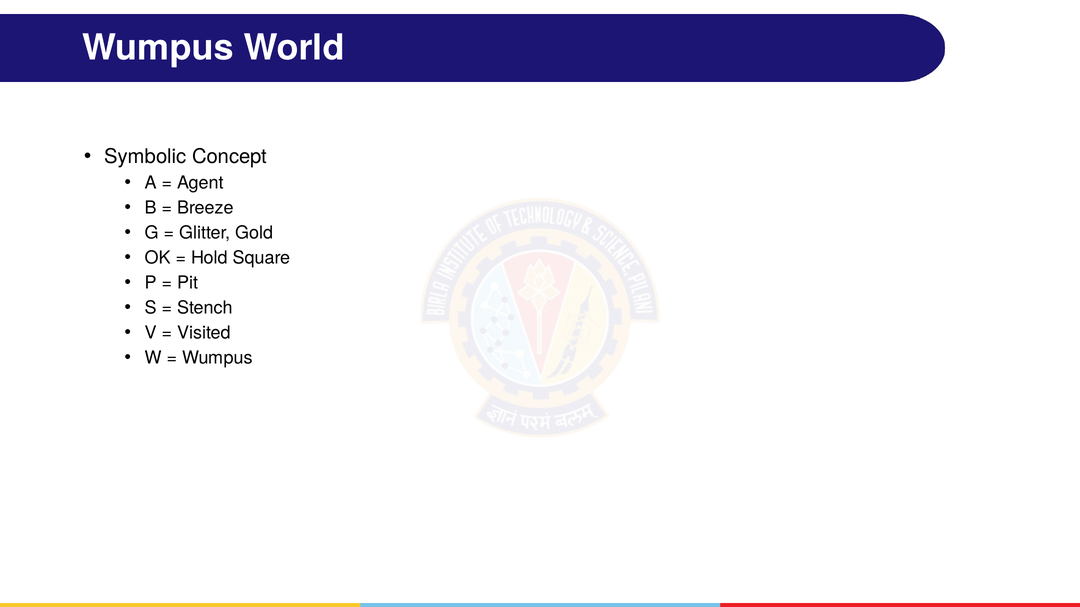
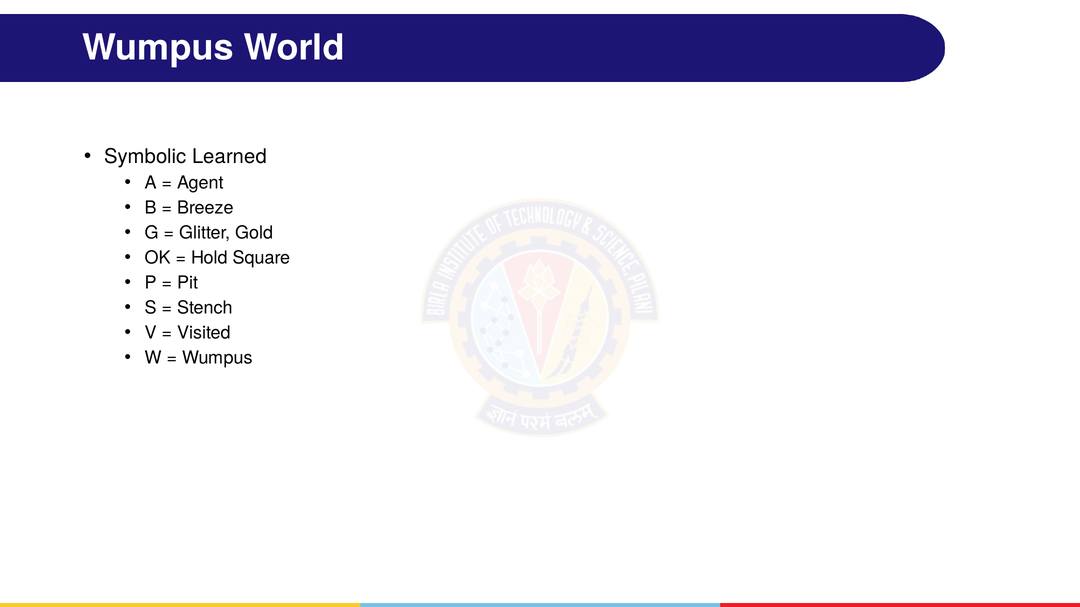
Concept: Concept -> Learned (229, 157)
